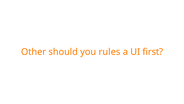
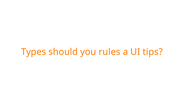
Other: Other -> Types (34, 52)
first: first -> tips (153, 52)
